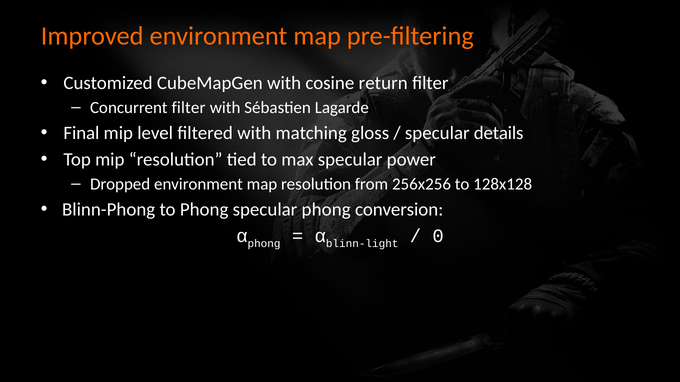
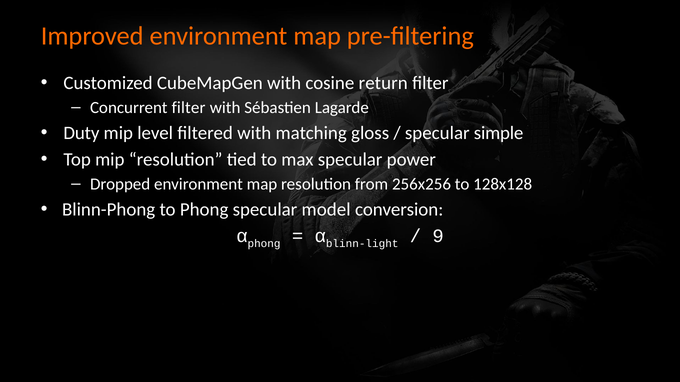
Final: Final -> Duty (81, 133)
details: details -> simple (499, 133)
specular phong: phong -> model (326, 210)
0: 0 -> 9 (438, 236)
